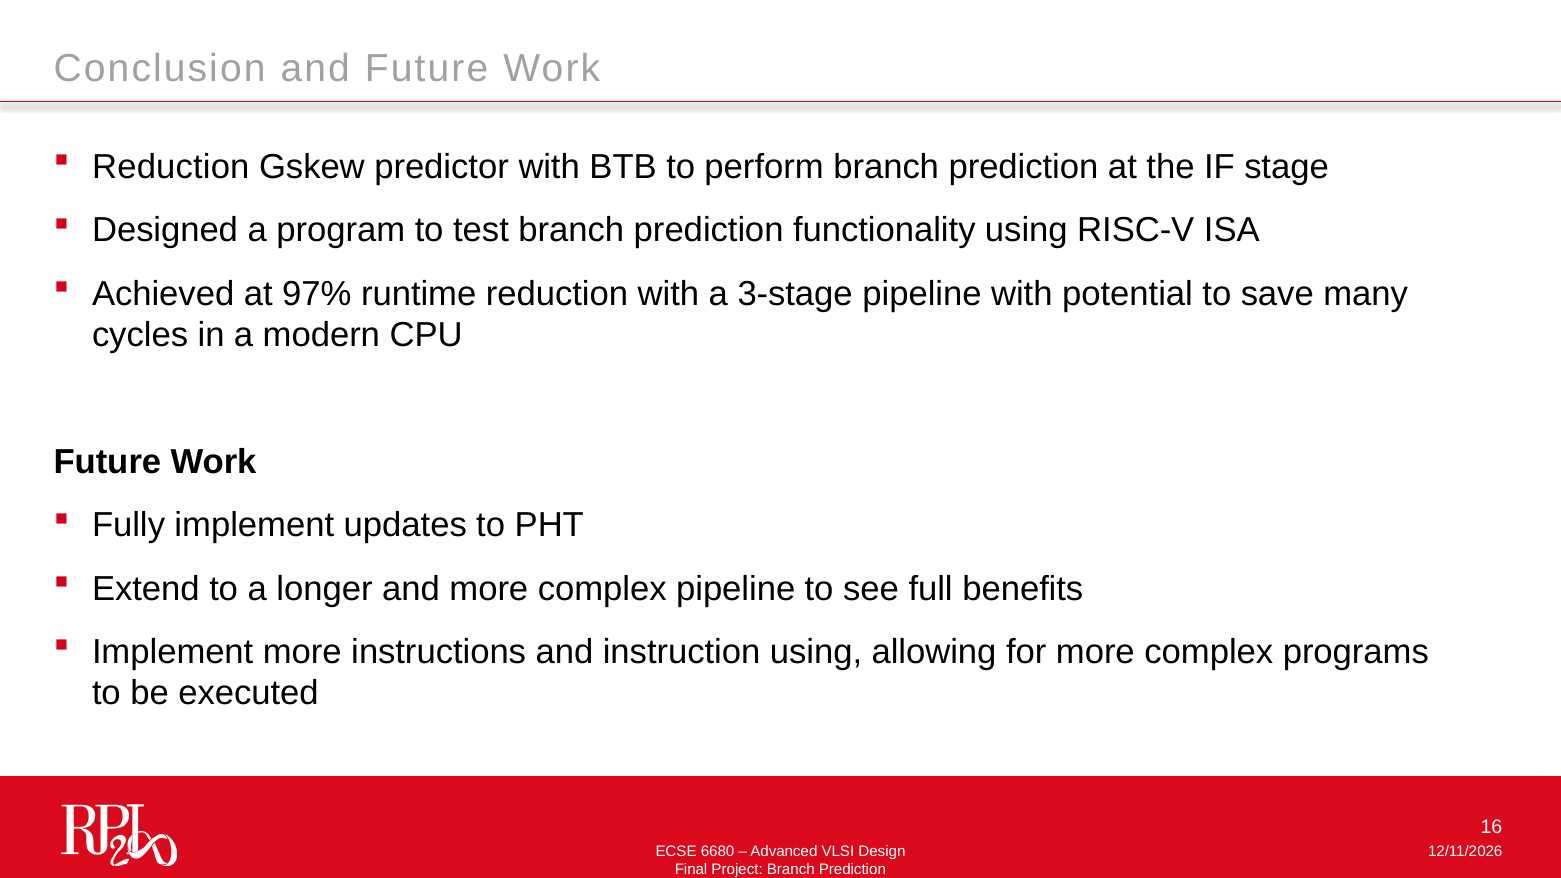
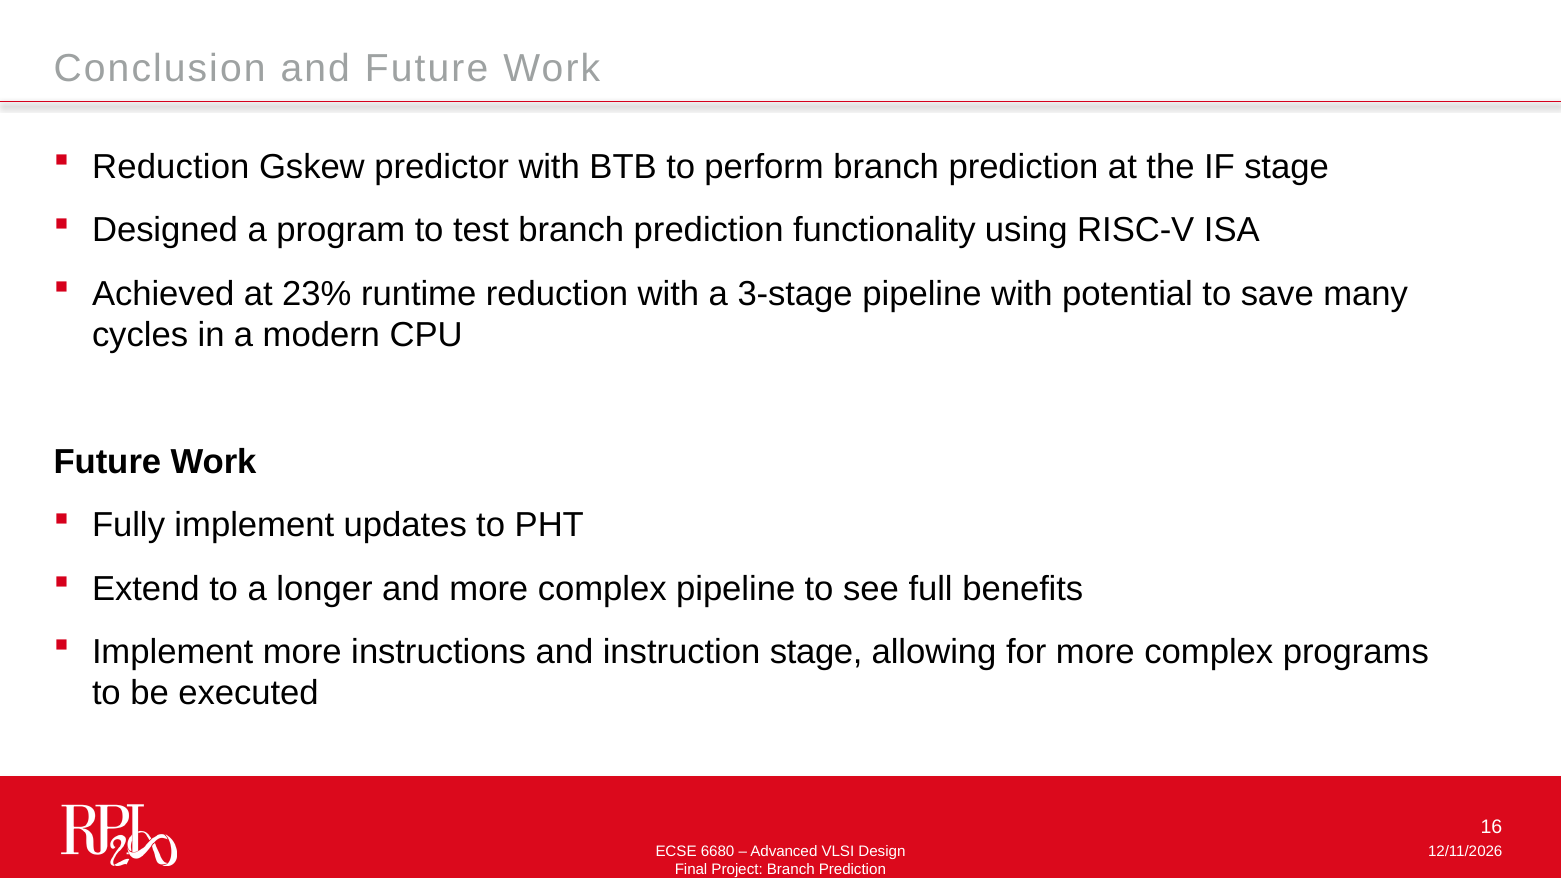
97%: 97% -> 23% (317, 294)
instruction using: using -> stage (816, 652)
